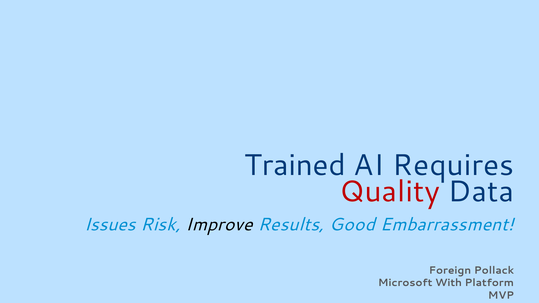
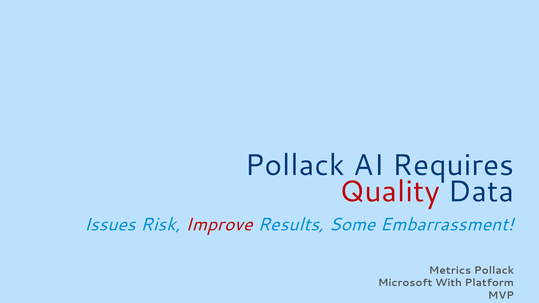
Trained: Trained -> Pollack (295, 165)
Improve colour: black -> red (219, 225)
Good: Good -> Some (352, 225)
Foreign: Foreign -> Metrics (450, 270)
